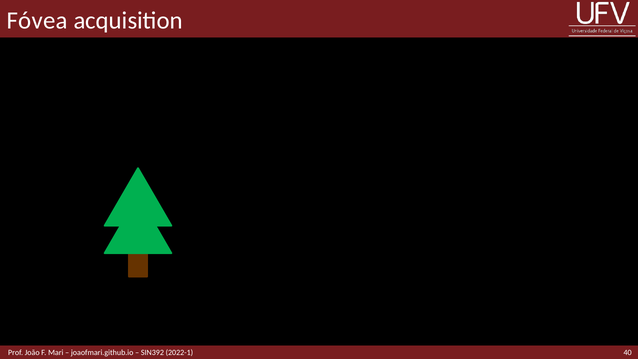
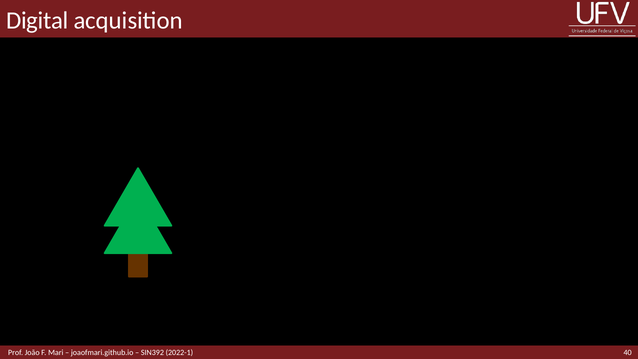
Fóvea: Fóvea -> Digital (37, 21)
